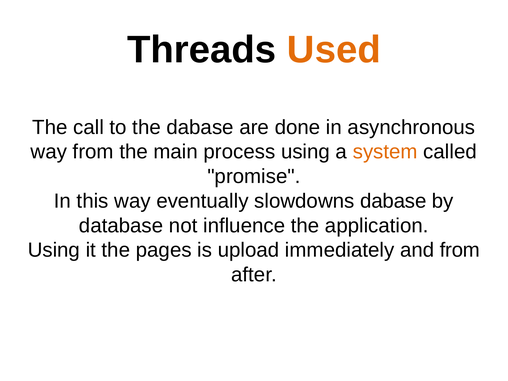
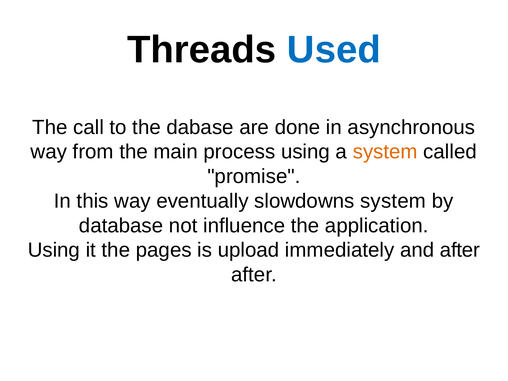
Used colour: orange -> blue (334, 50)
slowdowns dabase: dabase -> system (393, 201)
and from: from -> after (460, 250)
